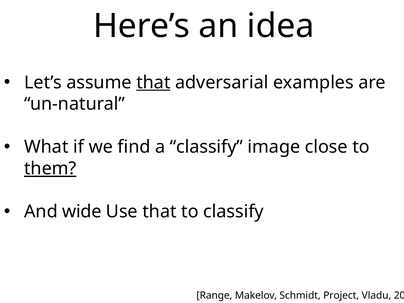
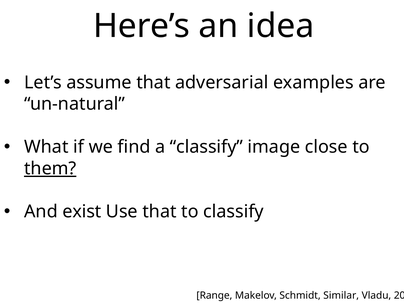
that underline: present -> none (153, 82)
wide: wide -> exist (82, 212)
Project: Project -> Similar (341, 295)
